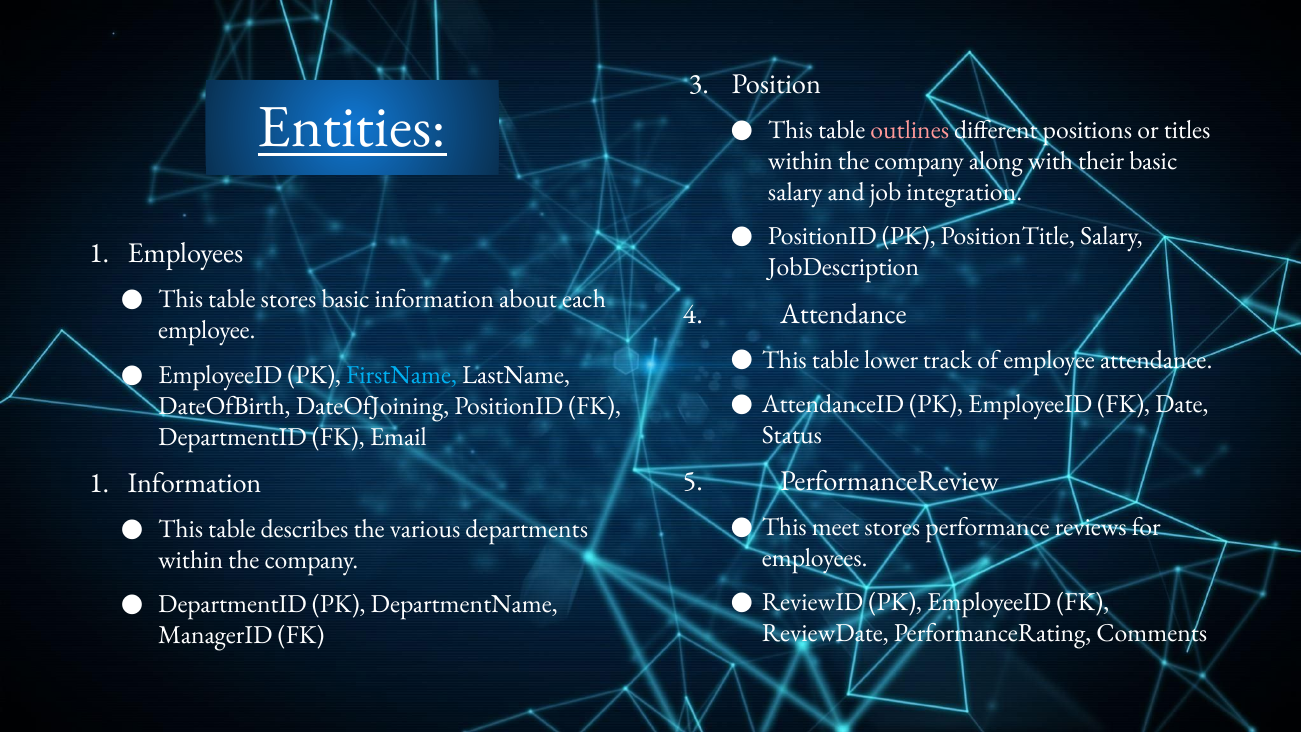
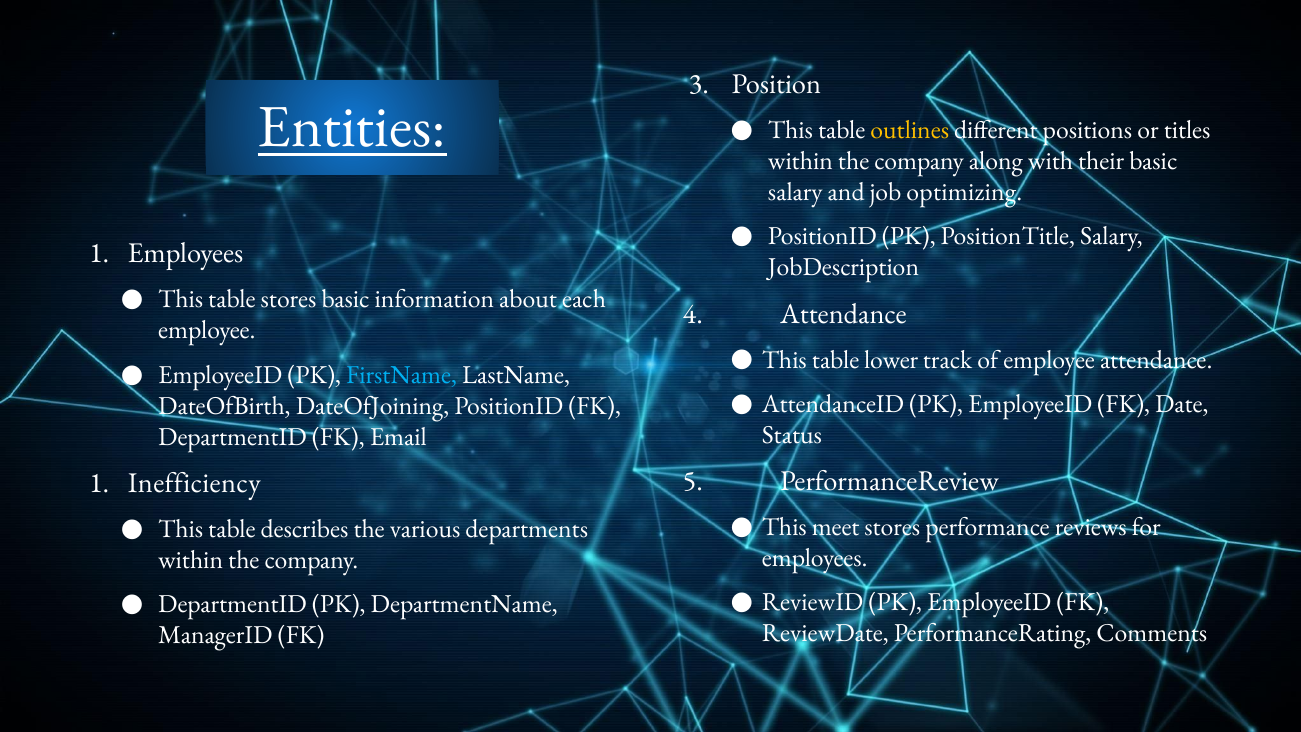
outlines colour: pink -> yellow (910, 130)
integration: integration -> optimizing (964, 192)
Information: Information -> Inefficiency (194, 483)
